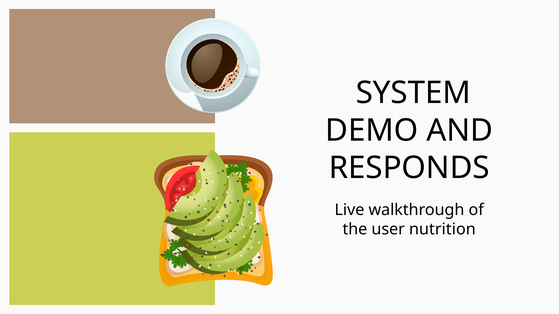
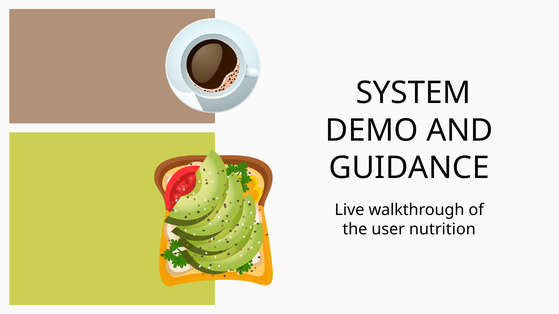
RESPONDS: RESPONDS -> GUIDANCE (409, 168)
